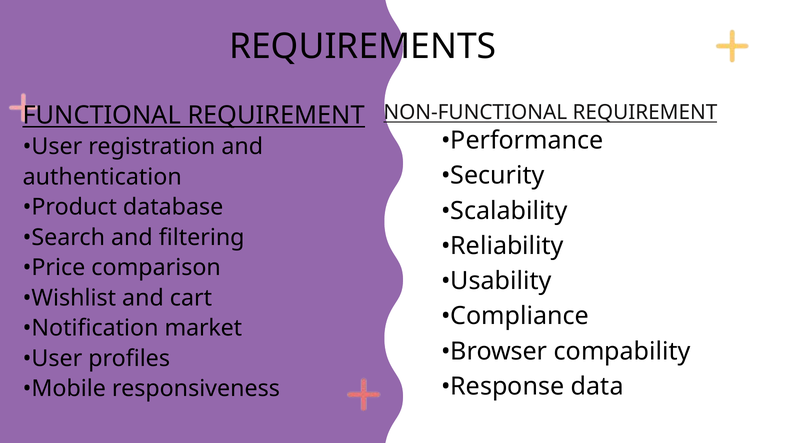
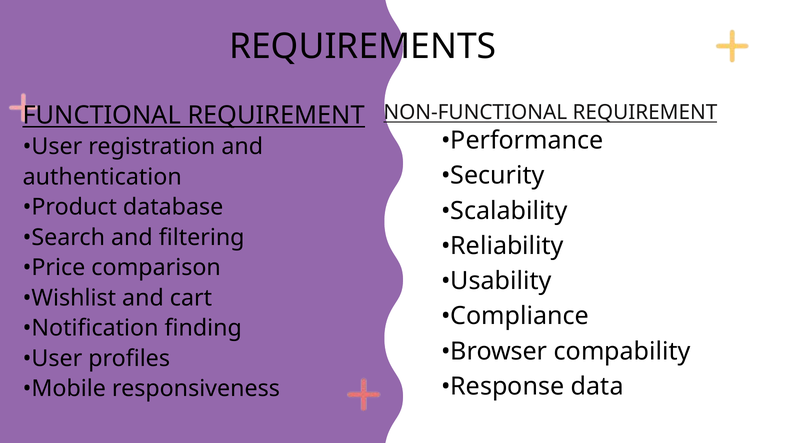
market: market -> finding (203, 328)
